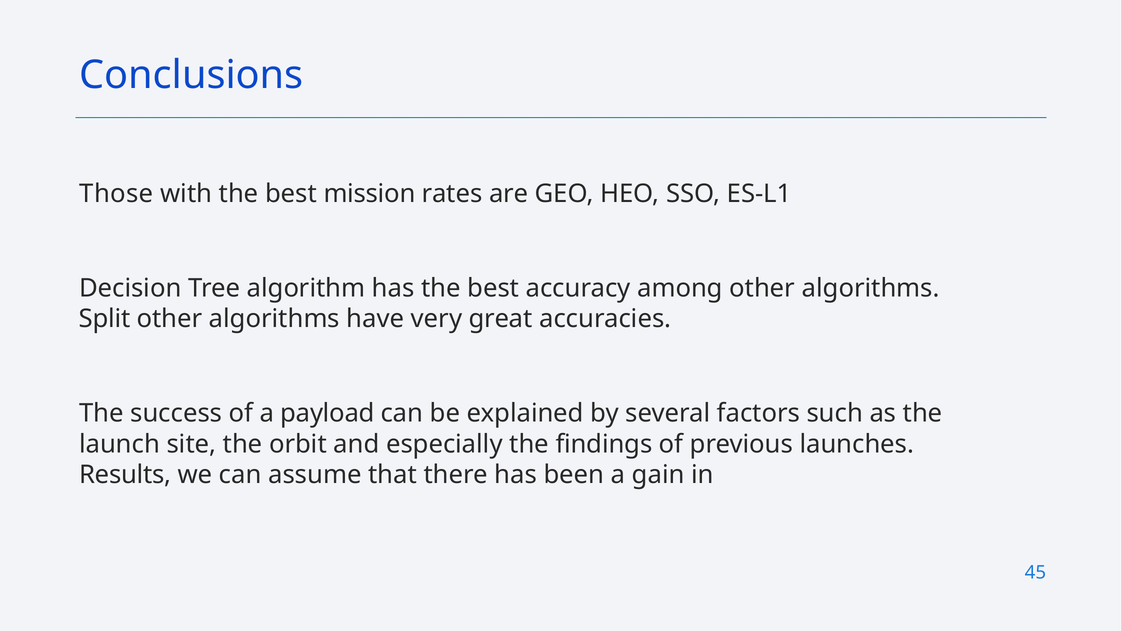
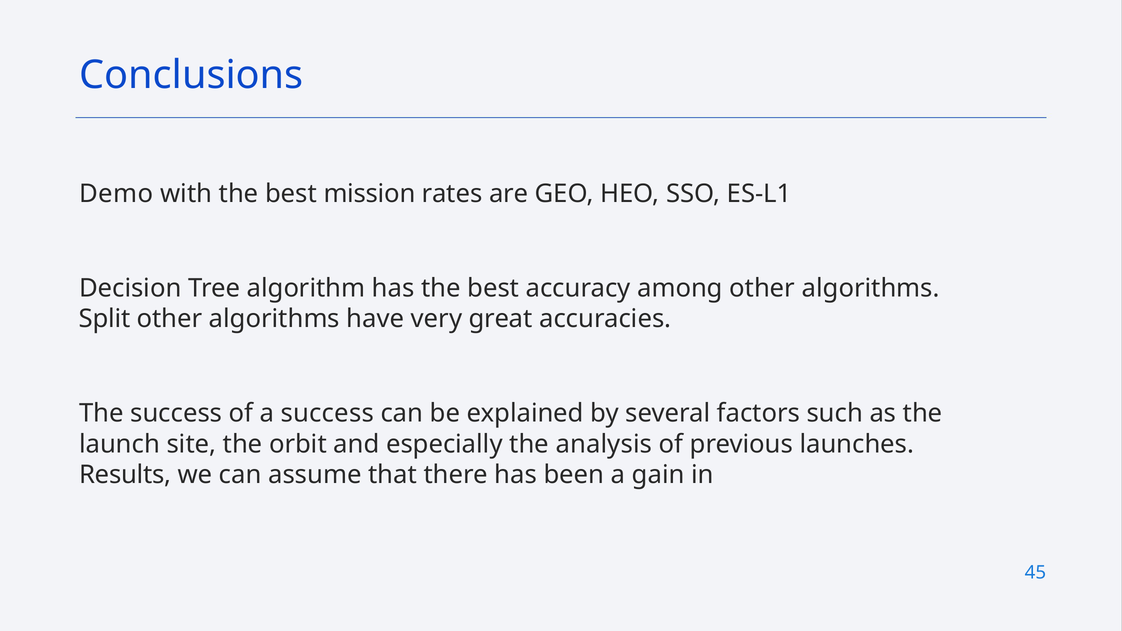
Those: Those -> Demo (116, 194)
a payload: payload -> success (327, 413)
findings: findings -> analysis (604, 444)
